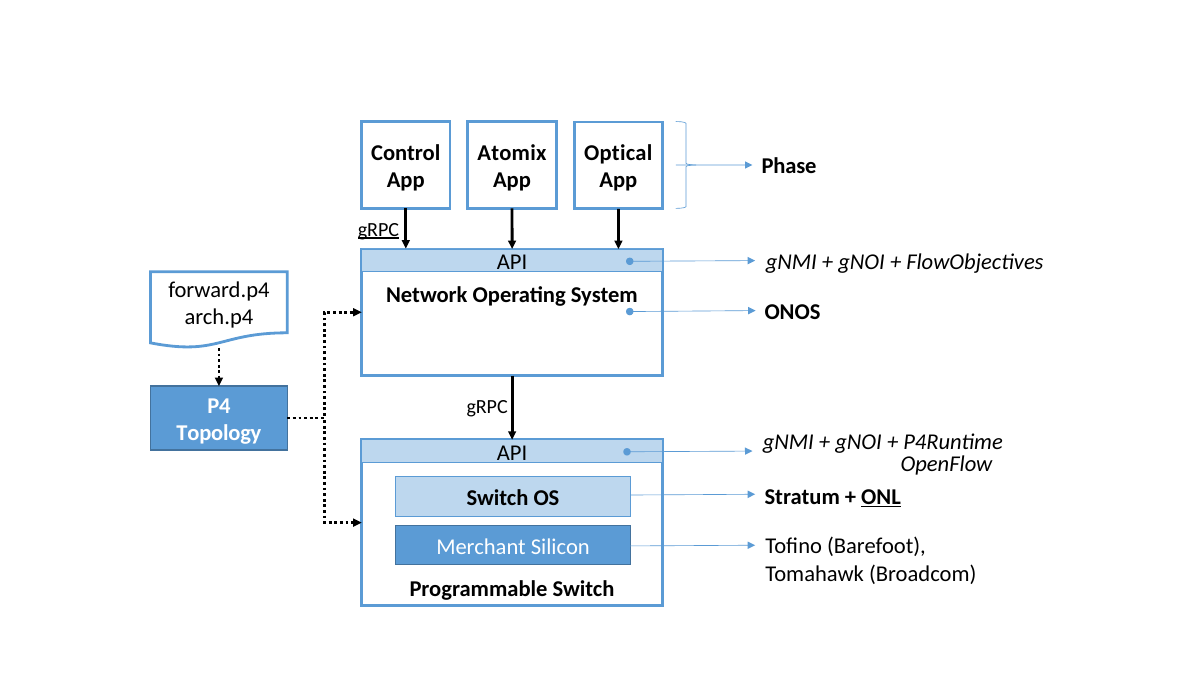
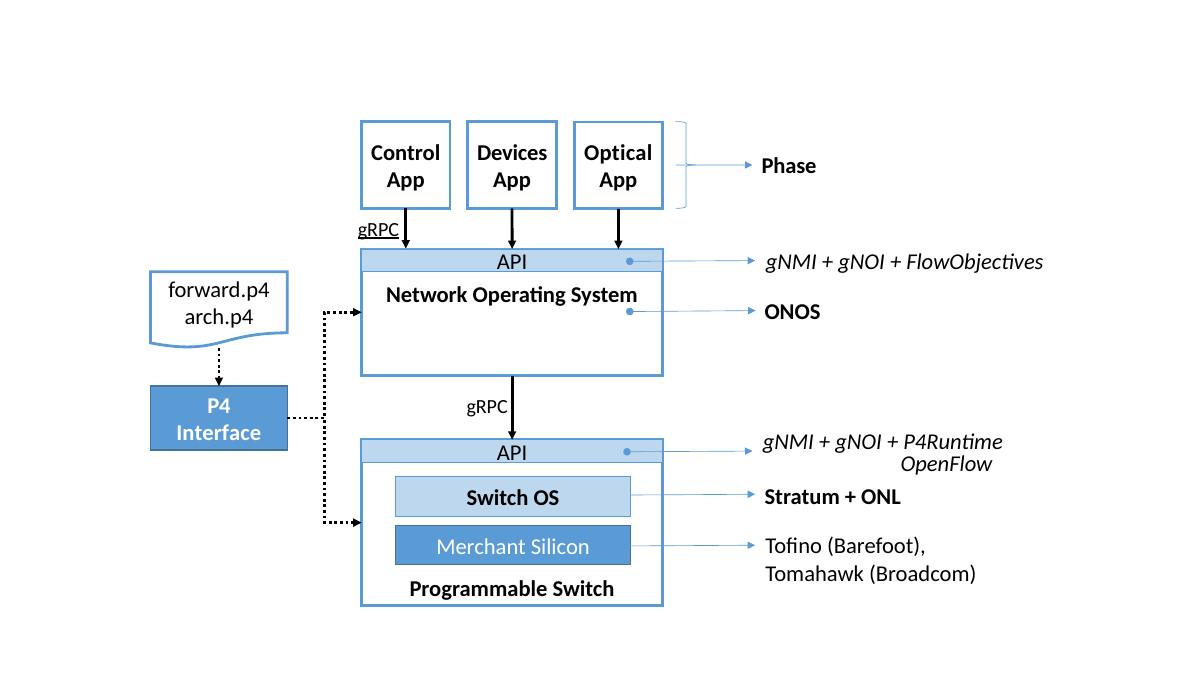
Atomix: Atomix -> Devices (512, 153)
Topology: Topology -> Interface (219, 433)
ONL underline: present -> none (881, 497)
